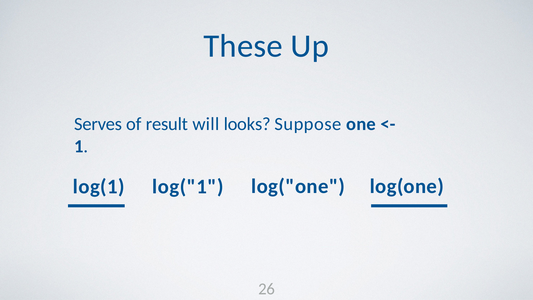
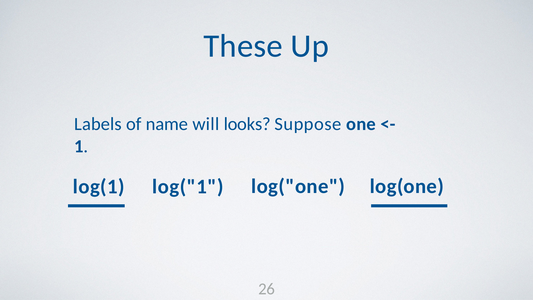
Serves: Serves -> Labels (98, 124)
result: result -> name (167, 124)
